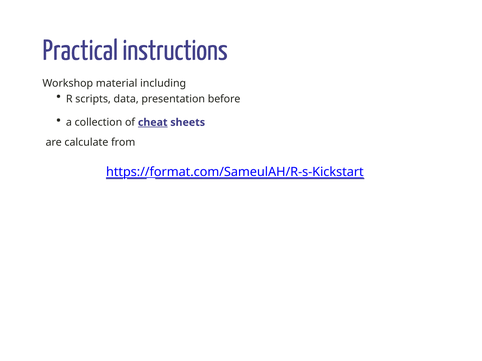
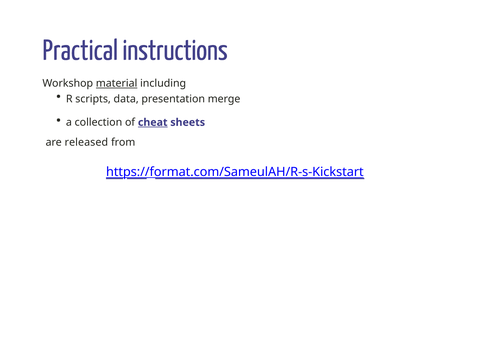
material underline: none -> present (117, 83)
before: before -> merge (224, 99)
calculate: calculate -> released (86, 142)
